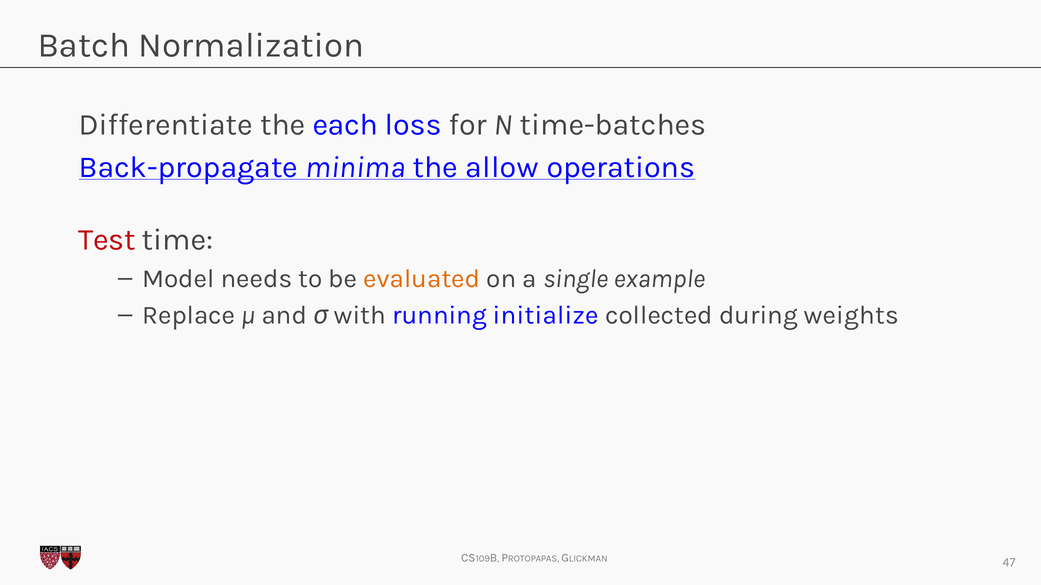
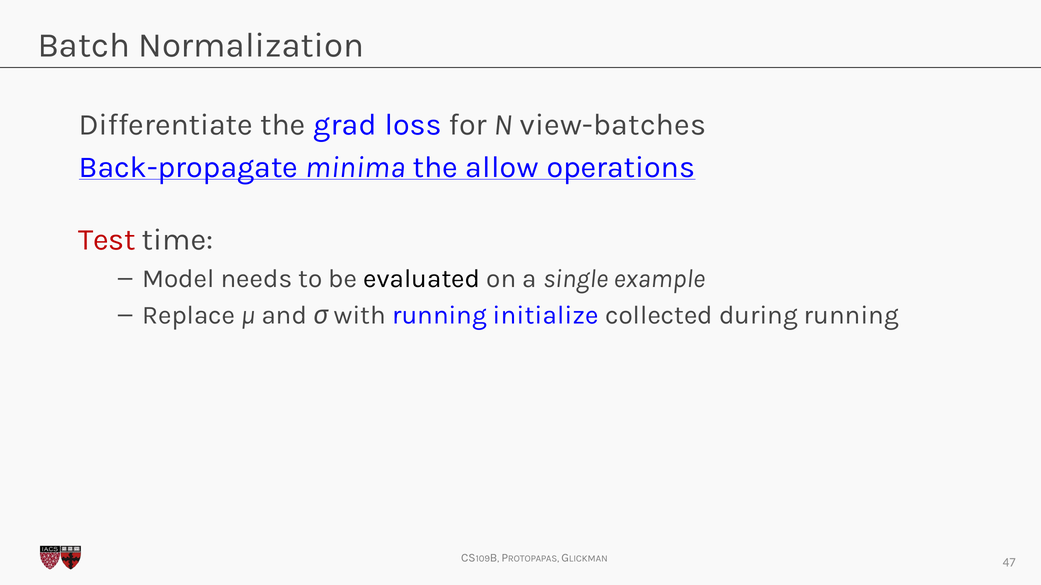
each: each -> grad (345, 125)
time-batches: time-batches -> view-batches (613, 125)
evaluated colour: orange -> black (422, 279)
during weights: weights -> running (851, 315)
